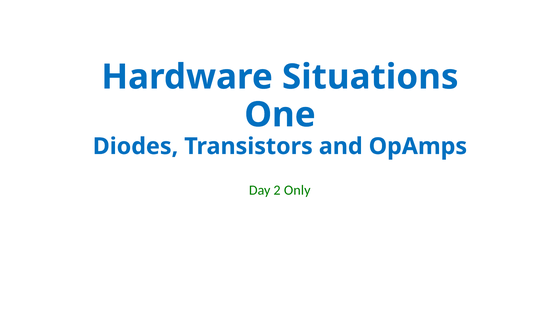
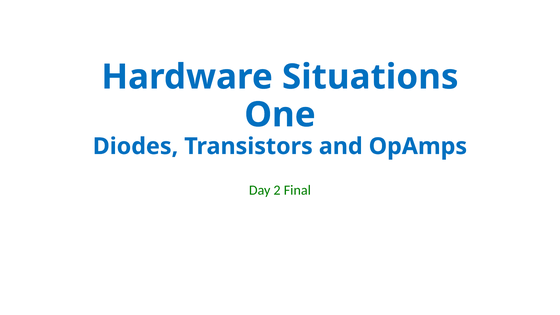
Only: Only -> Final (297, 190)
